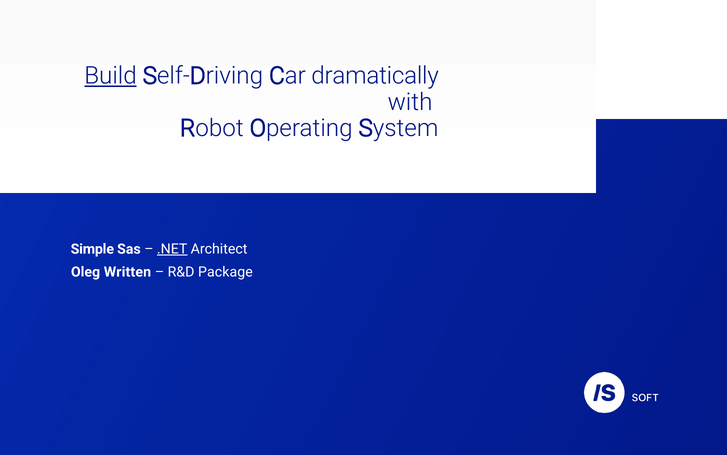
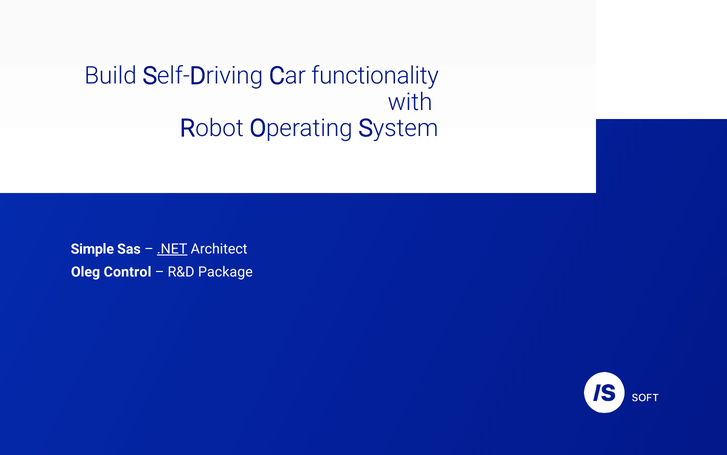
Build underline: present -> none (111, 76)
dramatically: dramatically -> functionality (375, 76)
Written: Written -> Control (127, 272)
